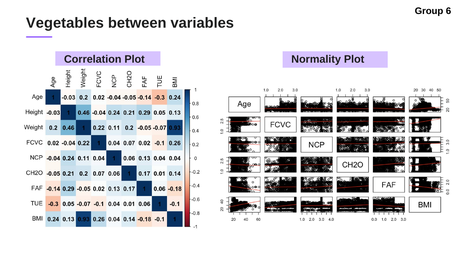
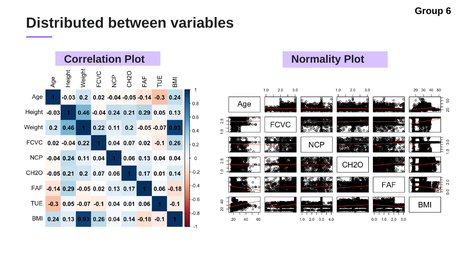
Vegetables: Vegetables -> Distributed (65, 23)
